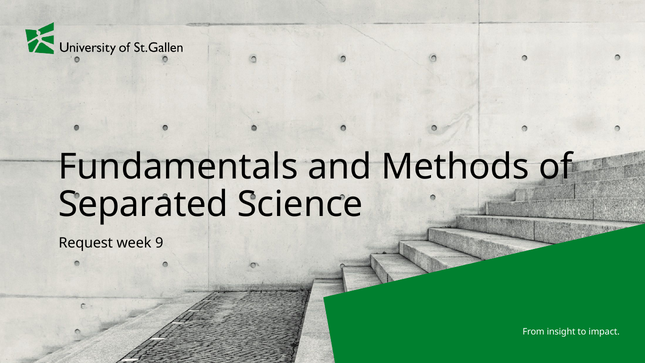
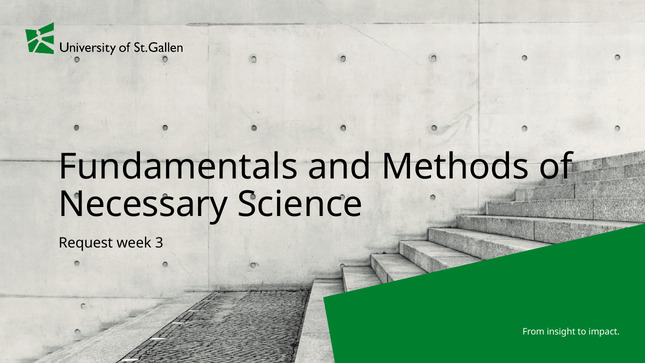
Separated: Separated -> Necessary (143, 204)
9: 9 -> 3 (159, 243)
